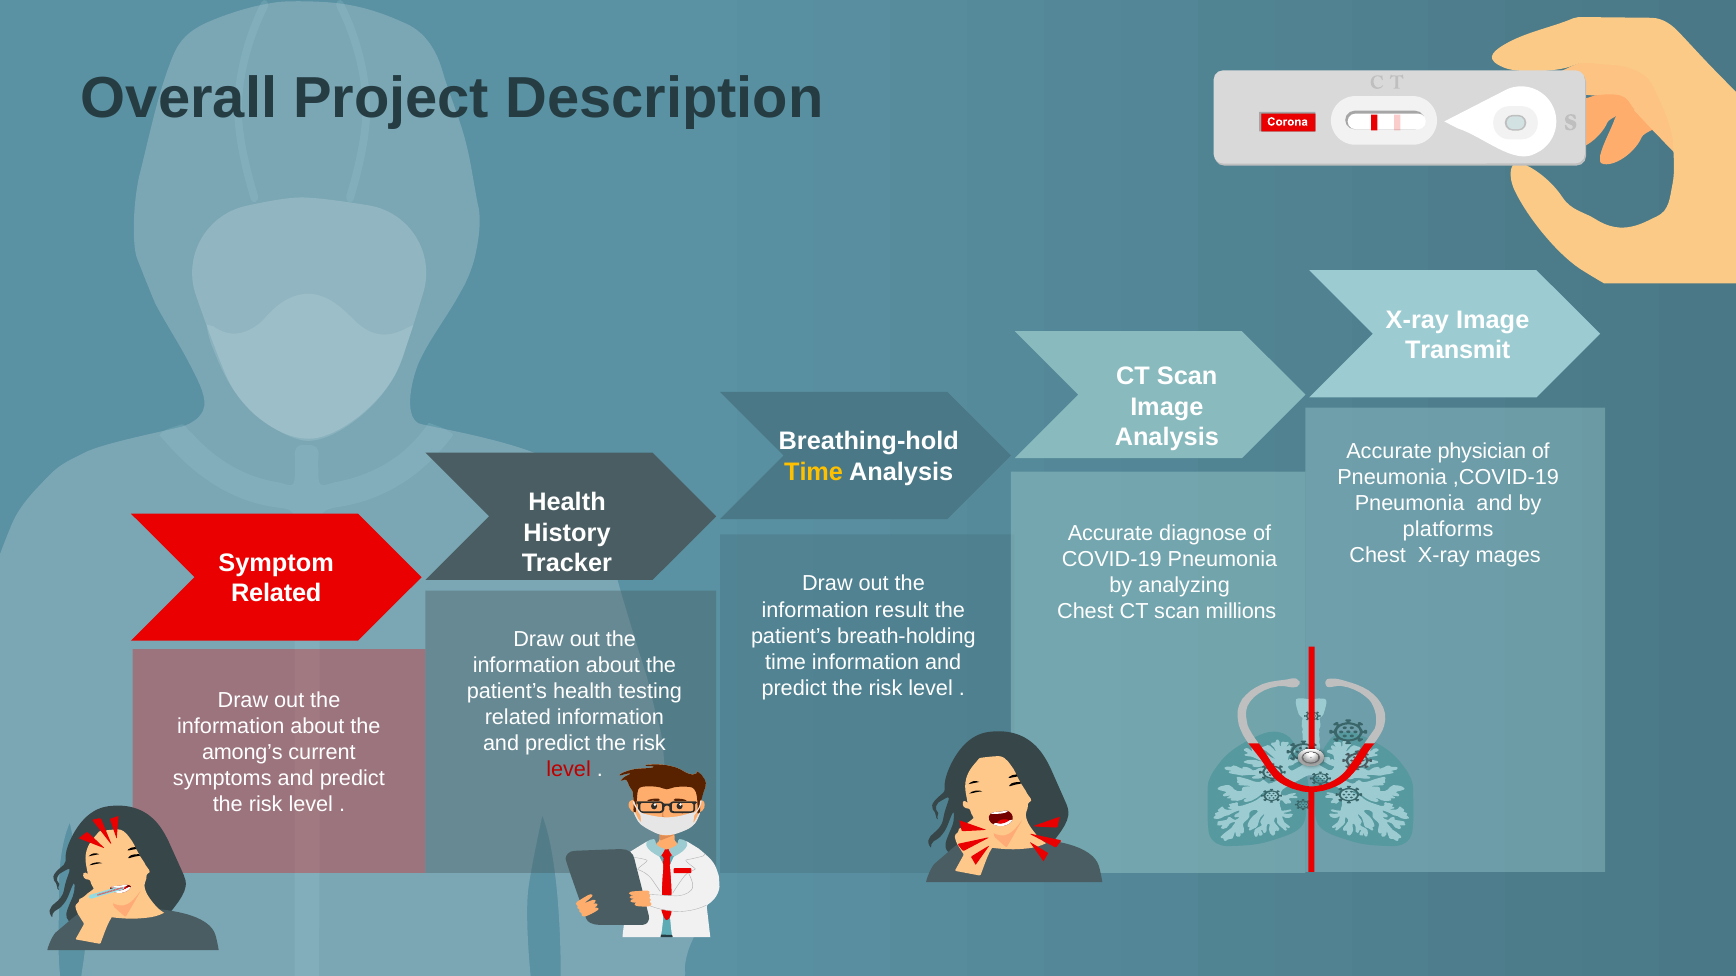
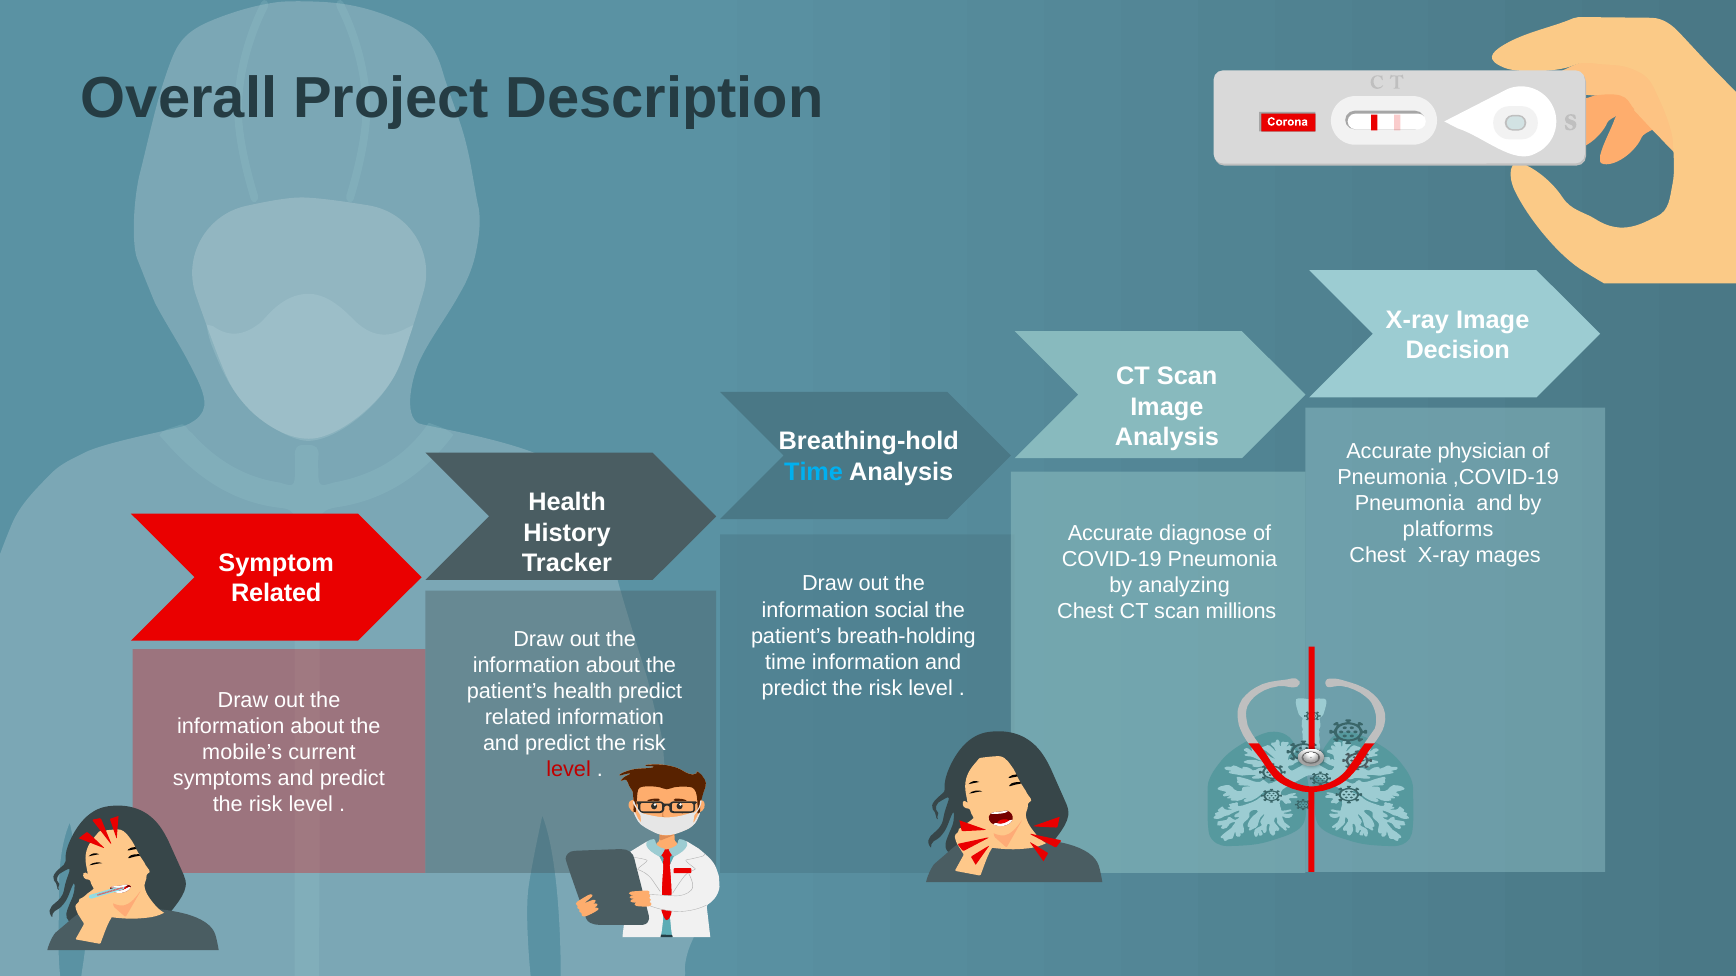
Transmit: Transmit -> Decision (1458, 350)
Time colour: yellow -> light blue (814, 472)
result: result -> social (902, 610)
health testing: testing -> predict (650, 692)
among’s: among’s -> mobile’s (242, 753)
